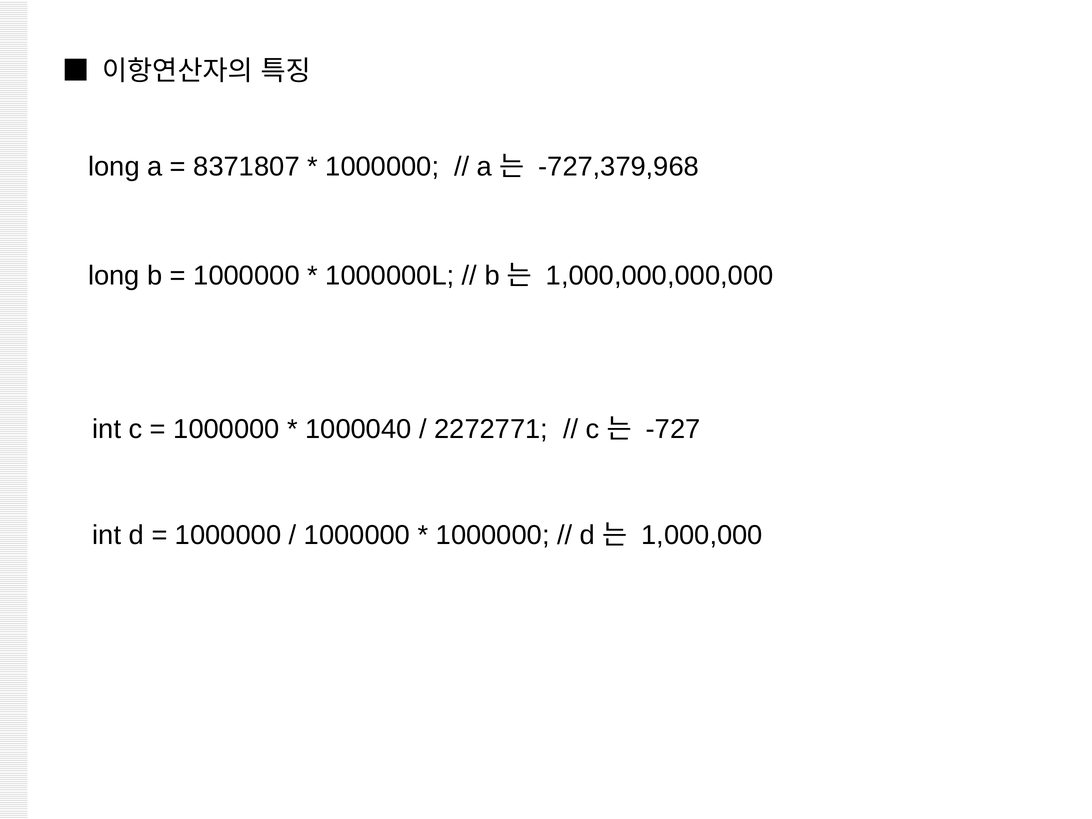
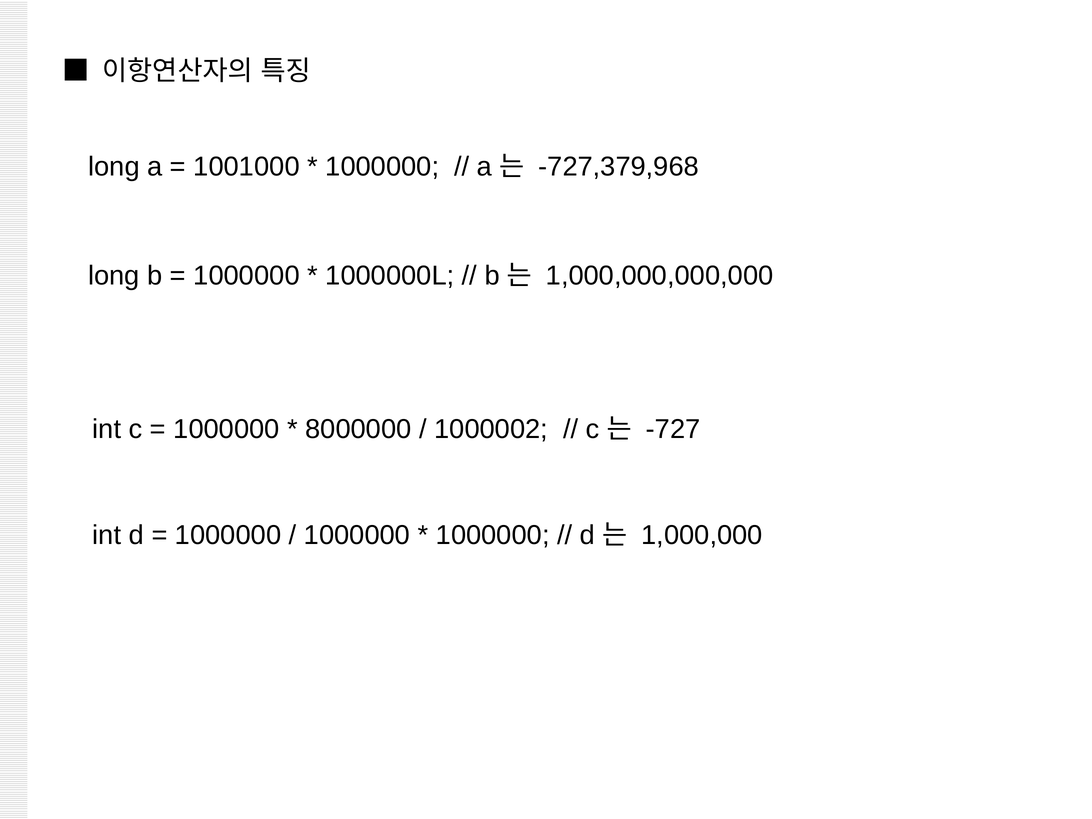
8371807: 8371807 -> 1001000 (247, 167)
1000040: 1000040 -> 8000000 (358, 429)
2272771: 2272771 -> 1000002 (491, 429)
